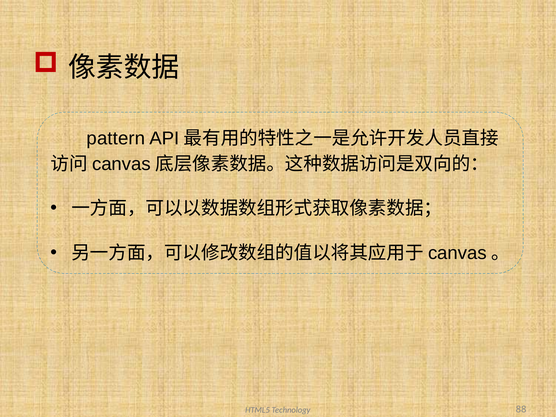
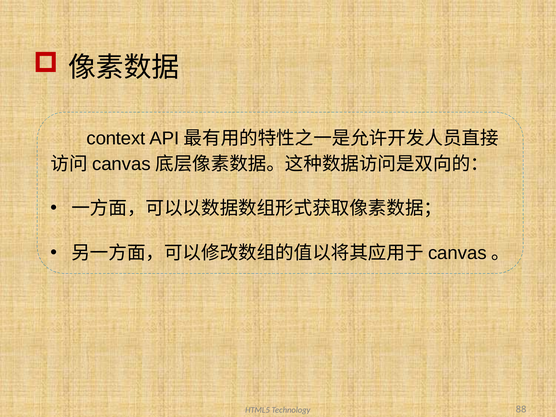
pattern: pattern -> context (116, 139)
